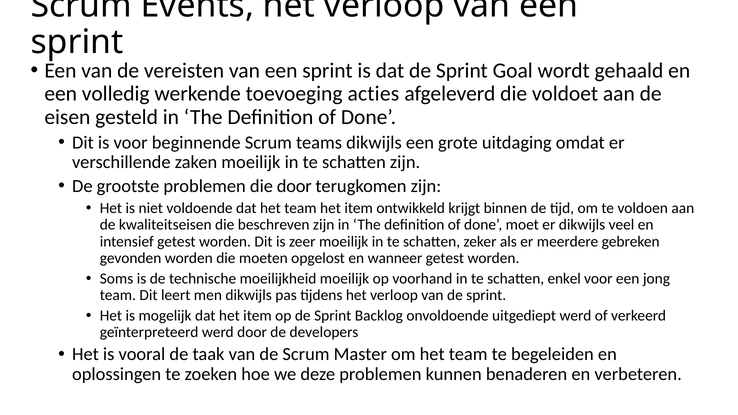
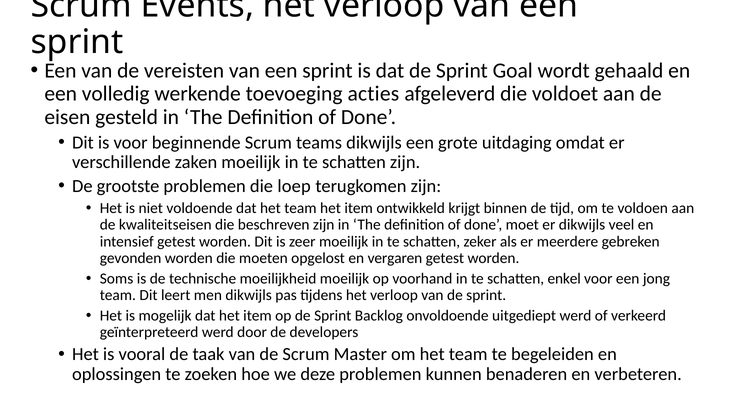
die door: door -> loep (294, 186)
wanneer: wanneer -> vergaren (395, 258)
